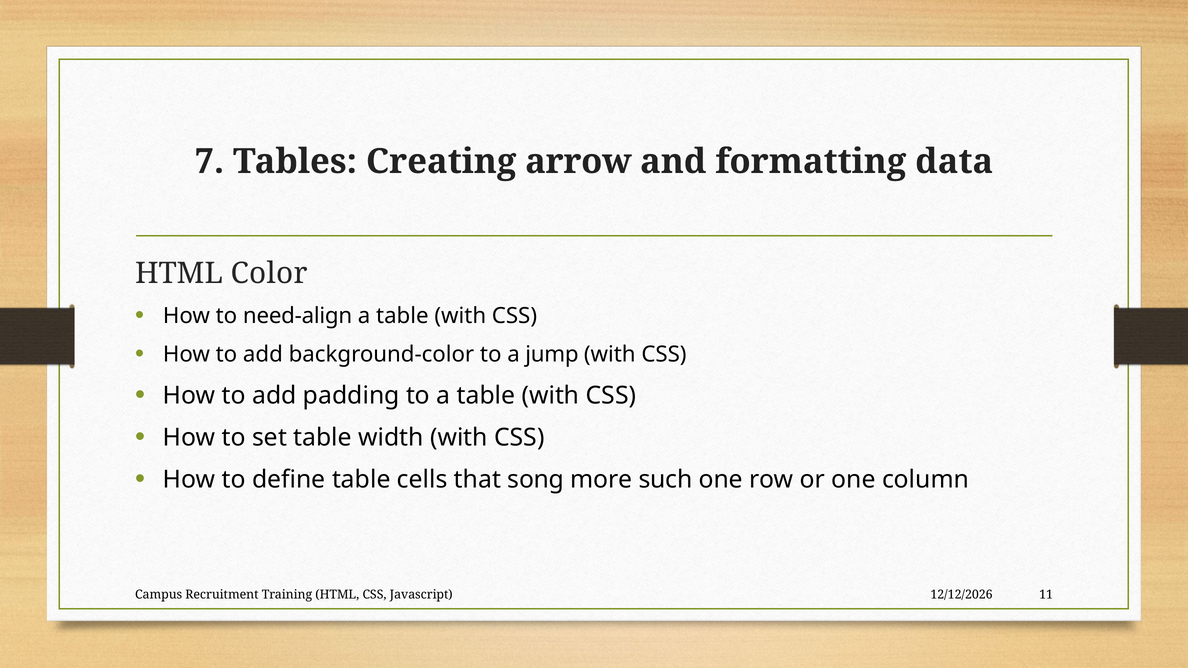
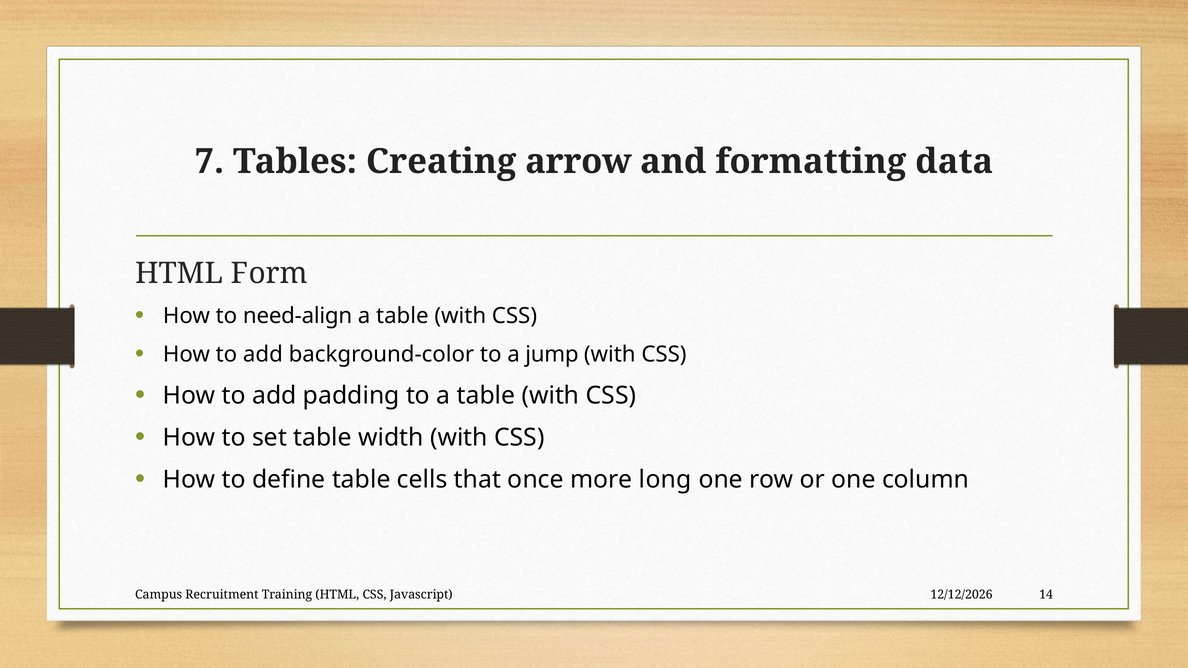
Color: Color -> Form (269, 274)
song: song -> once (536, 480)
such: such -> long (665, 480)
11: 11 -> 14 (1046, 595)
